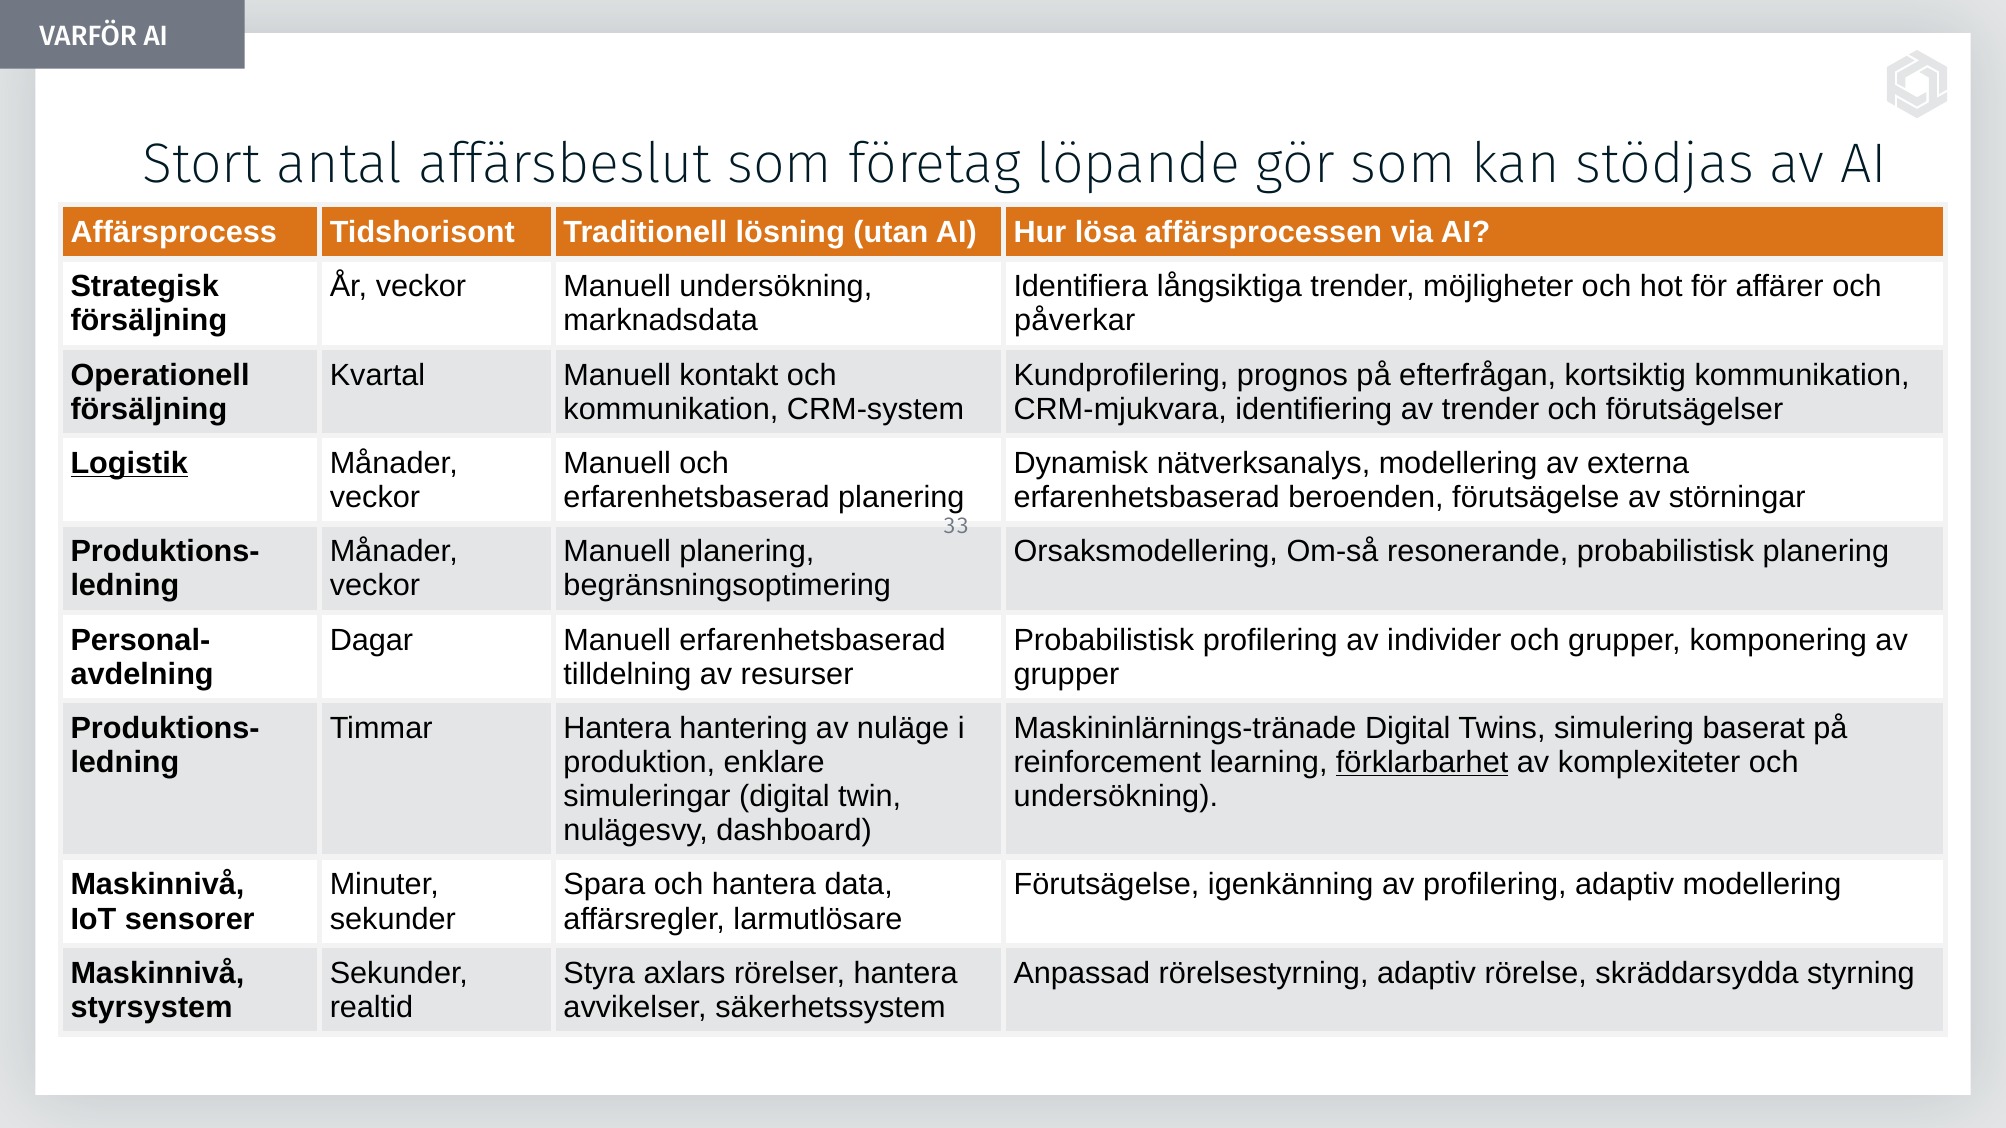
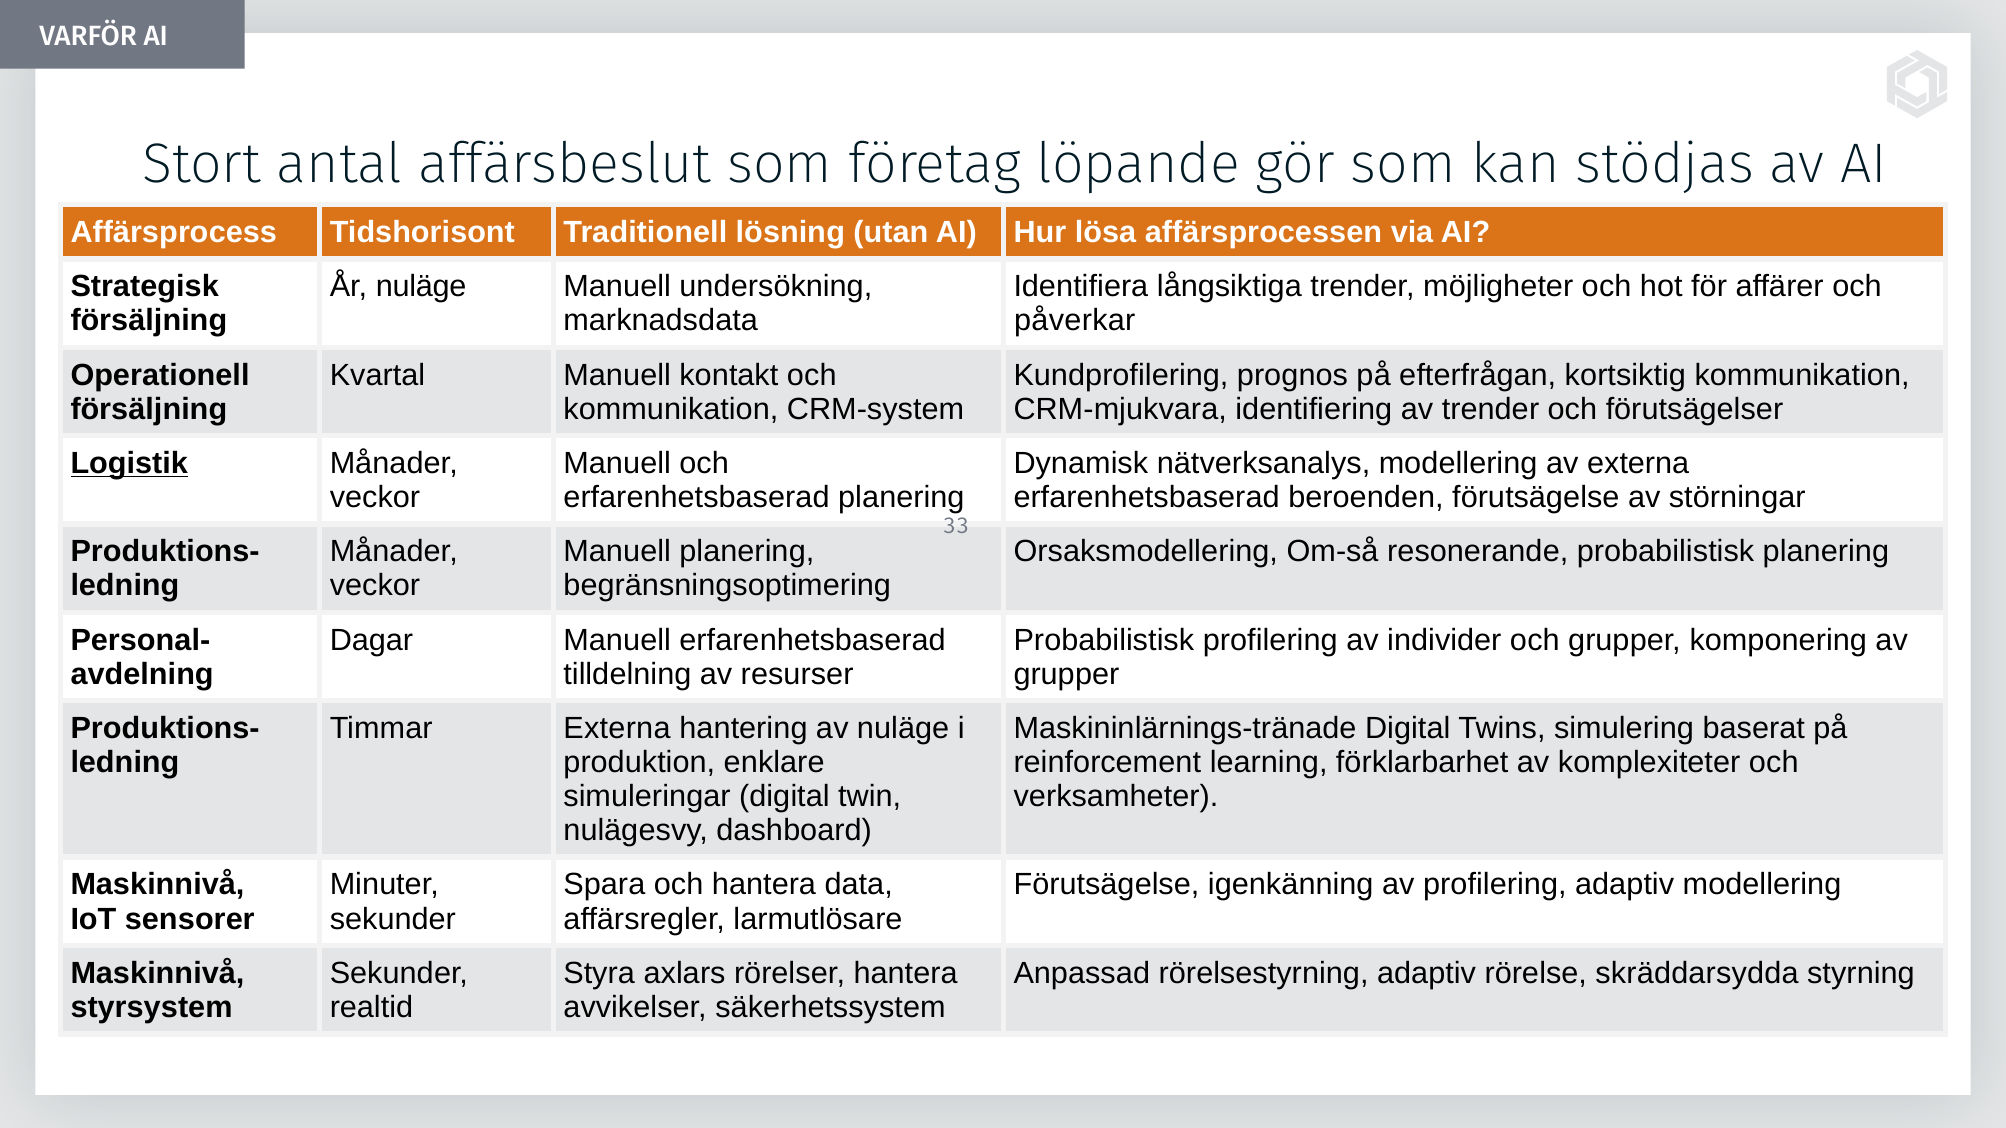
År veckor: veckor -> nuläge (421, 287)
Timmar Hantera: Hantera -> Externa (617, 729)
förklarbarhet underline: present -> none (1422, 763)
undersökning: undersökning -> verksamheter (1116, 797)
